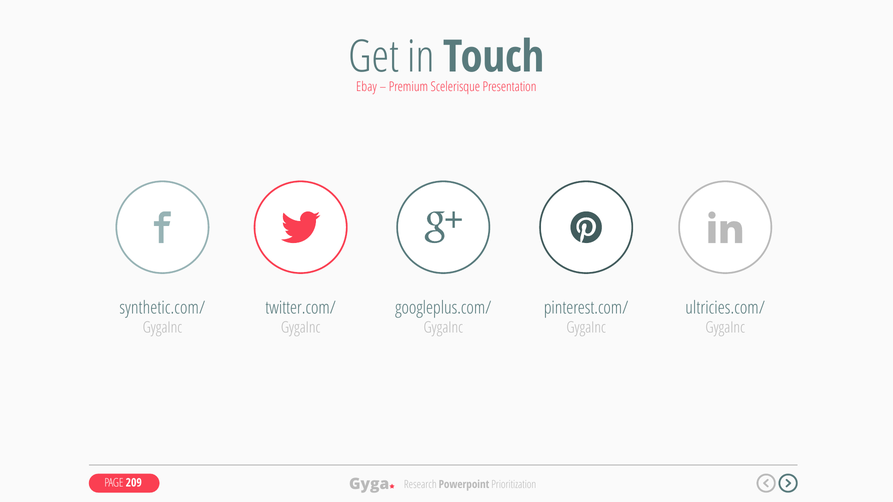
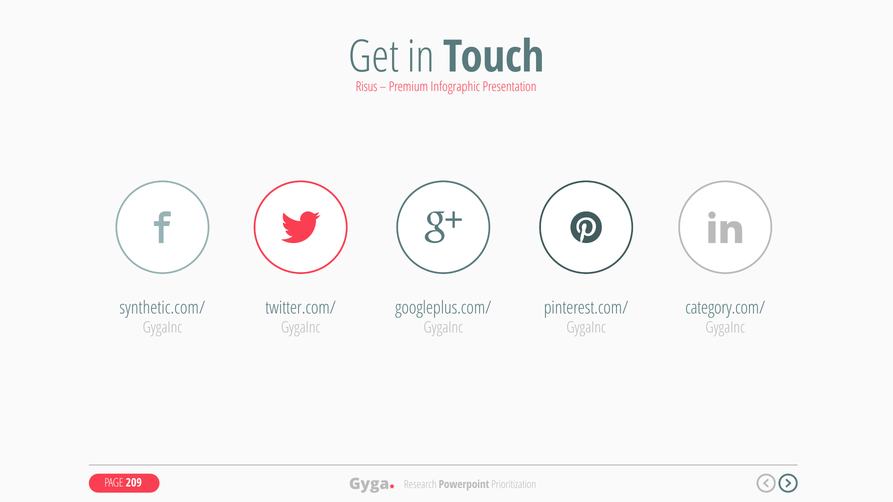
Ebay: Ebay -> Risus (367, 87)
Scelerisque: Scelerisque -> Infographic (455, 87)
ultricies.com/: ultricies.com/ -> category.com/ (725, 308)
